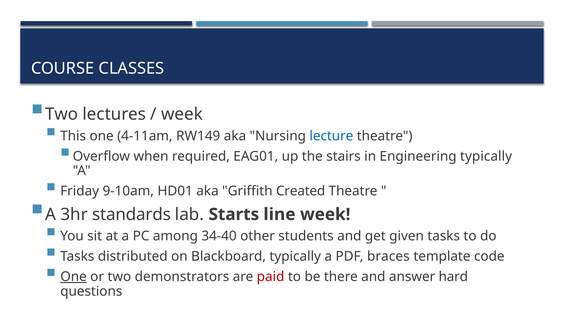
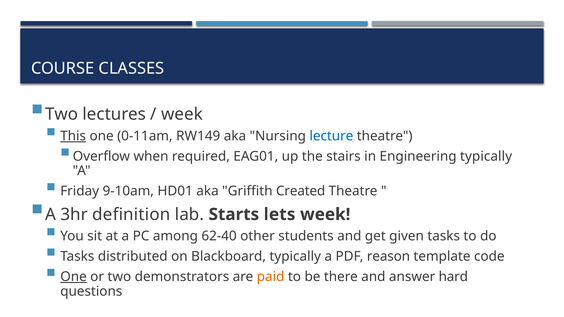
This underline: none -> present (73, 136)
4-11am: 4-11am -> 0-11am (145, 136)
standards: standards -> definition (131, 215)
line: line -> lets (280, 215)
34-40: 34-40 -> 62-40 (219, 236)
braces: braces -> reason (388, 257)
paid colour: red -> orange (271, 277)
